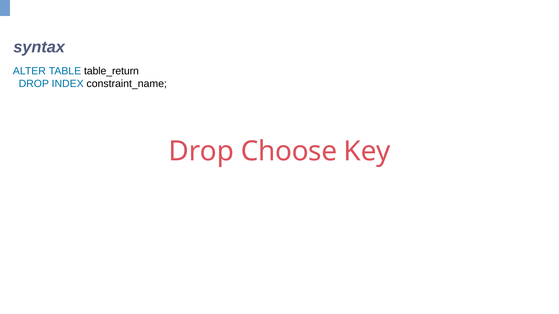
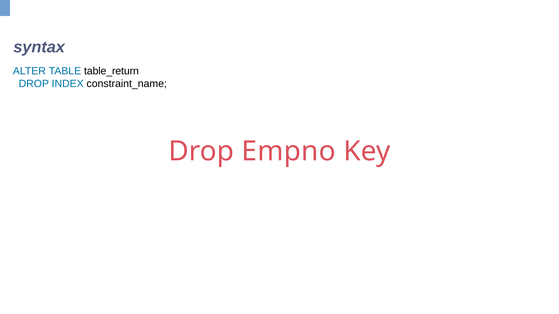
Choose: Choose -> Empno (289, 152)
